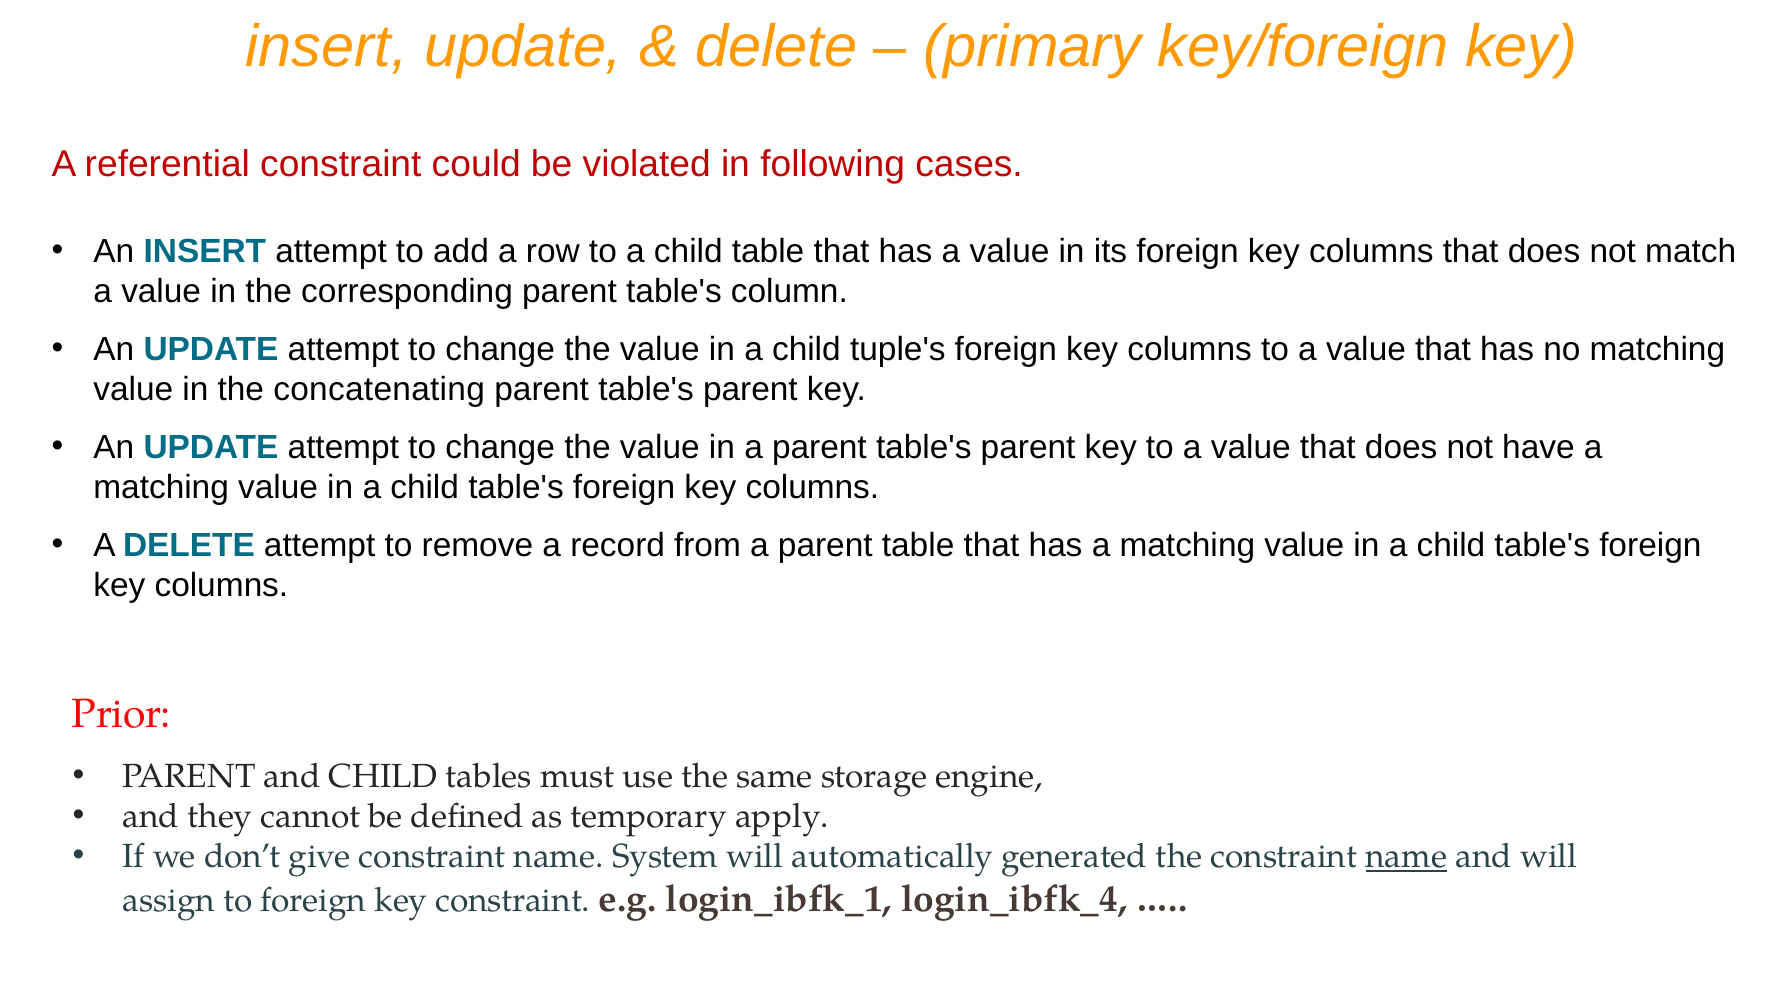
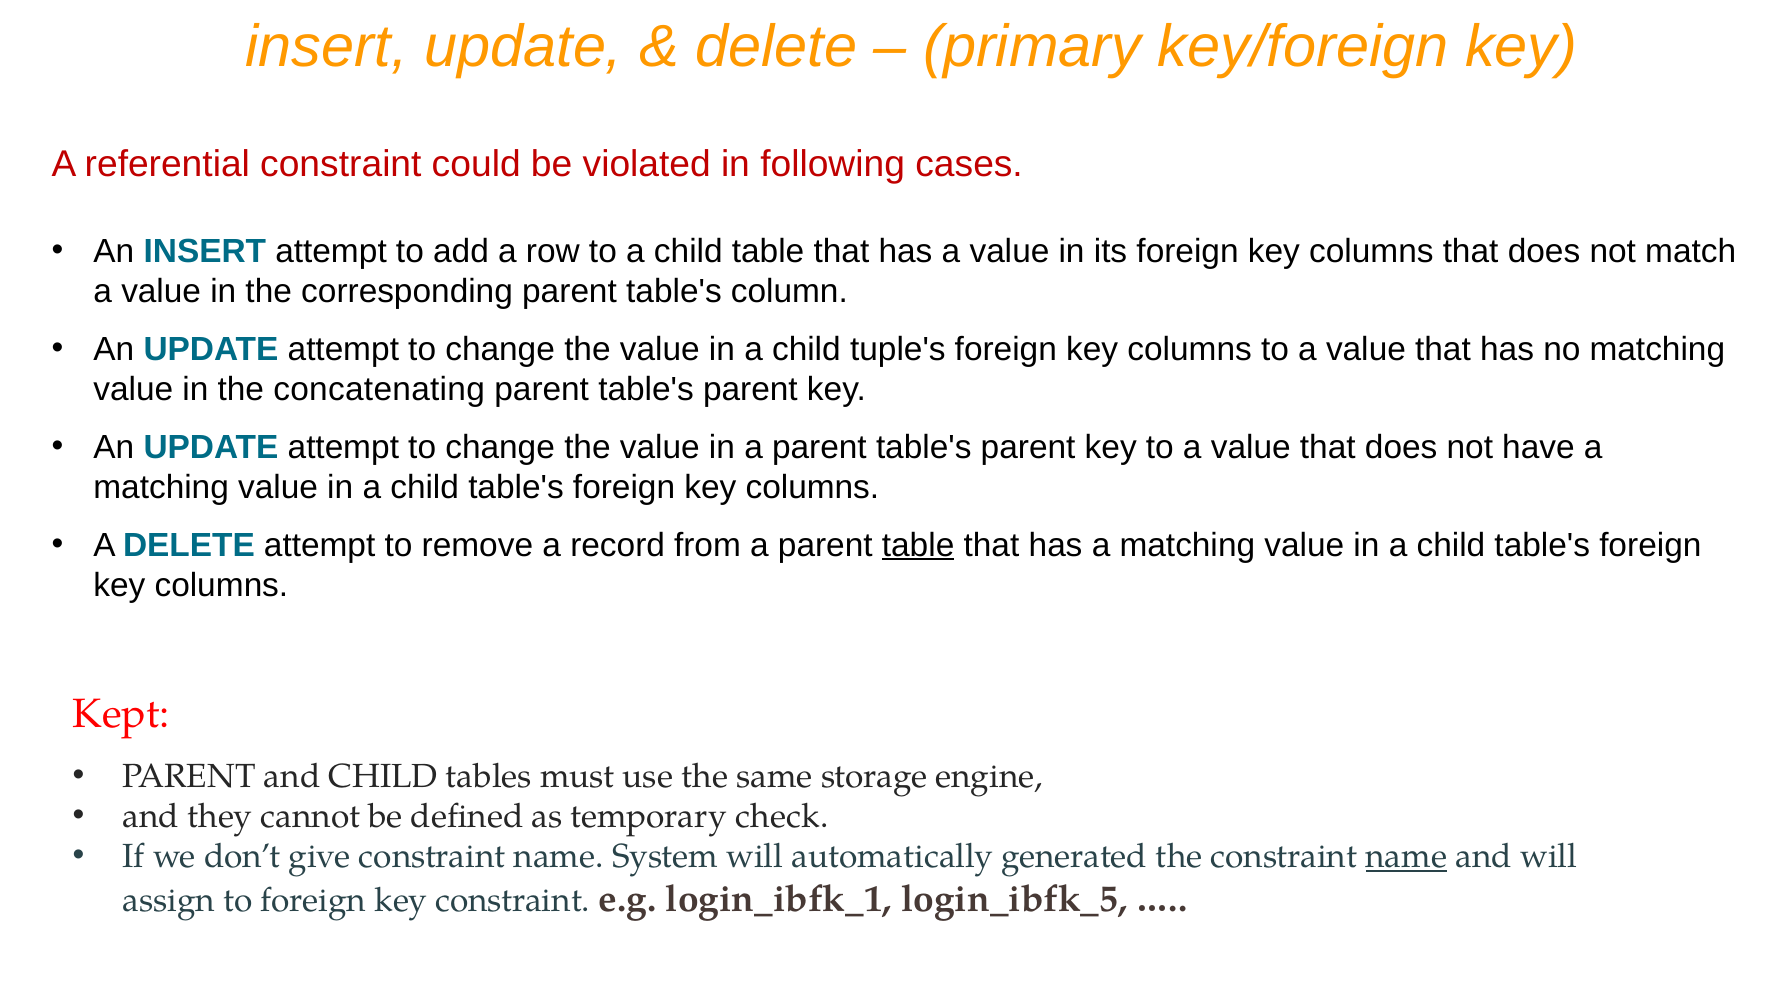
table underline: none -> present (918, 545)
Prior: Prior -> Kept (121, 714)
apply: apply -> check (782, 816)
login_ibfk_4: login_ibfk_4 -> login_ibfk_5 (1014, 899)
